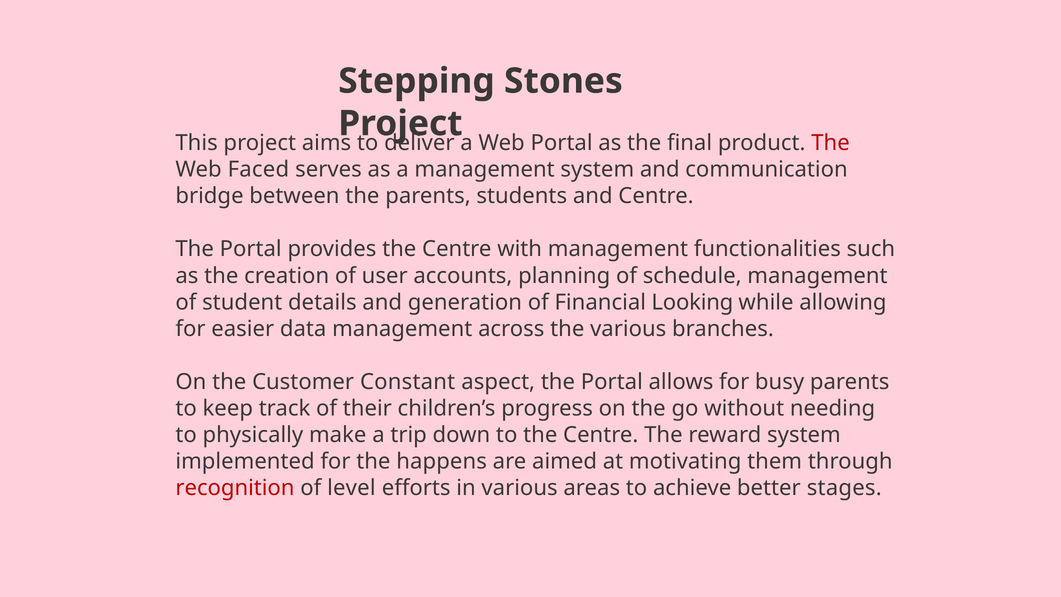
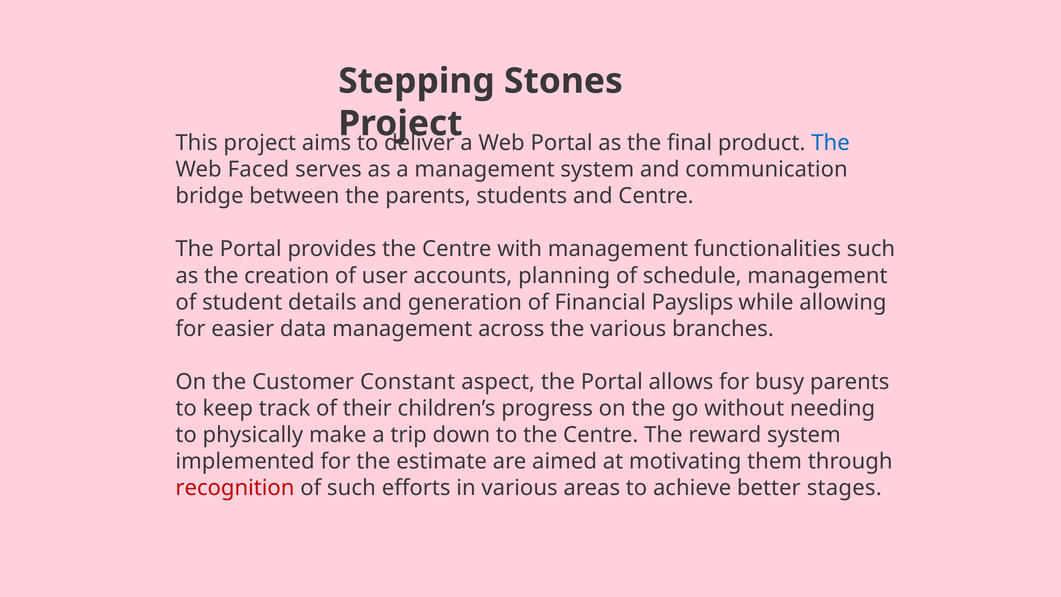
The colour: red -> blue (831, 143)
Looking: Looking -> Payslips (692, 302)
happens: happens -> estimate (442, 461)
of level: level -> such (351, 488)
